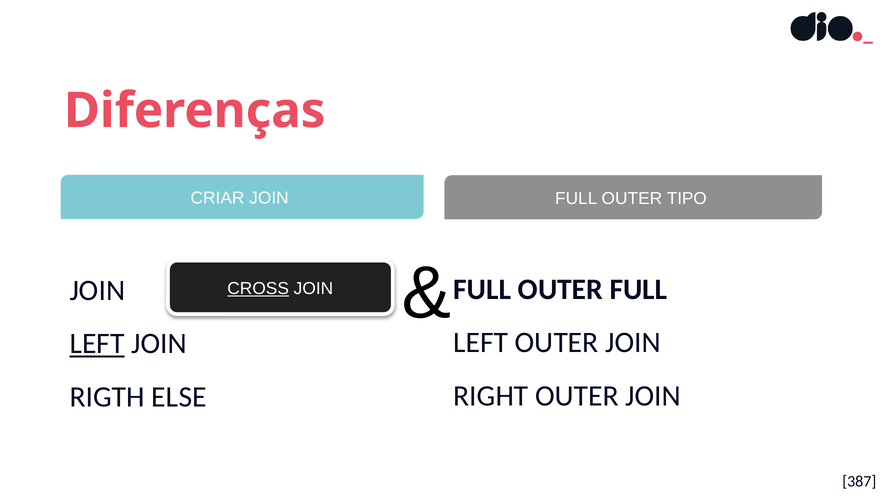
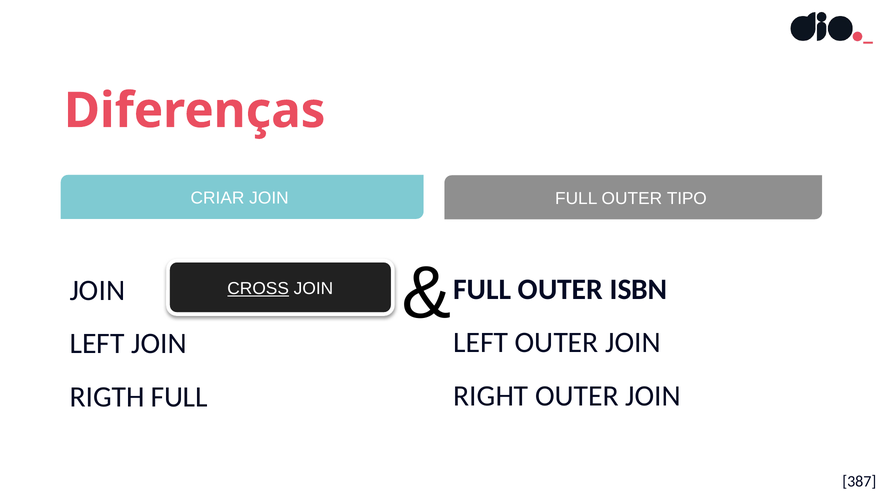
OUTER FULL: FULL -> ISBN (639, 289)
LEFT underline: present -> none (97, 344)
RIGTH ELSE: ELSE -> FULL (179, 397)
